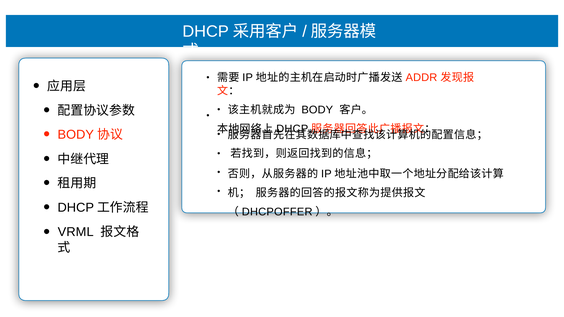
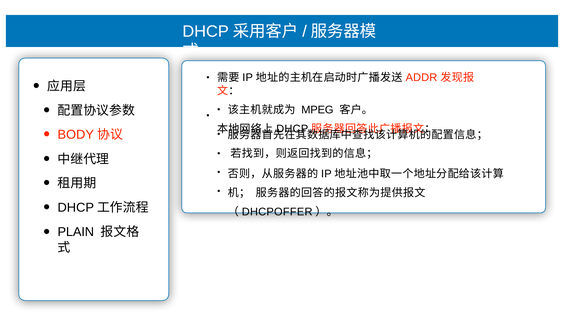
BODY: BODY -> MPEG (317, 110)
VRML: VRML -> PLAIN (76, 232)
